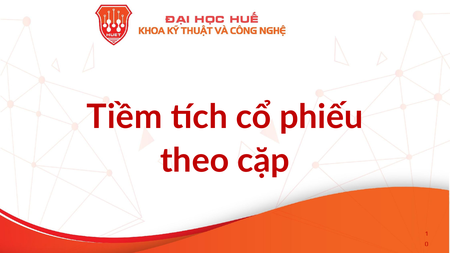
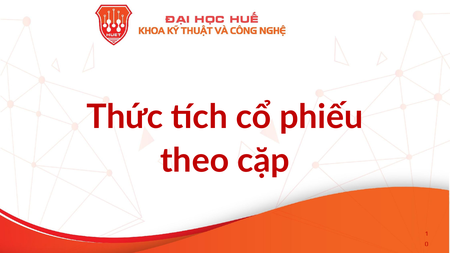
Tiềm: Tiềm -> Thức (125, 117)
